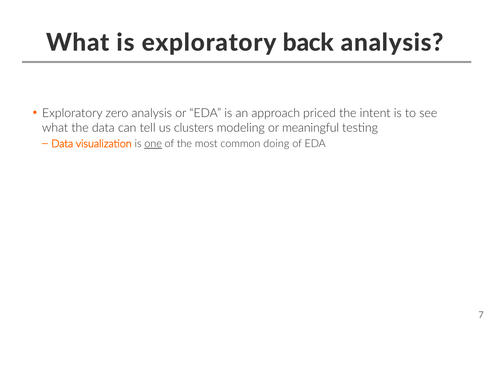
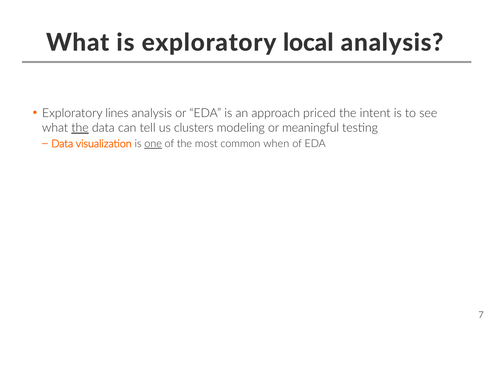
back: back -> local (308, 43)
zero: zero -> lines (117, 113)
the underline: none -> present (80, 128)
doing: doing -> when (276, 144)
